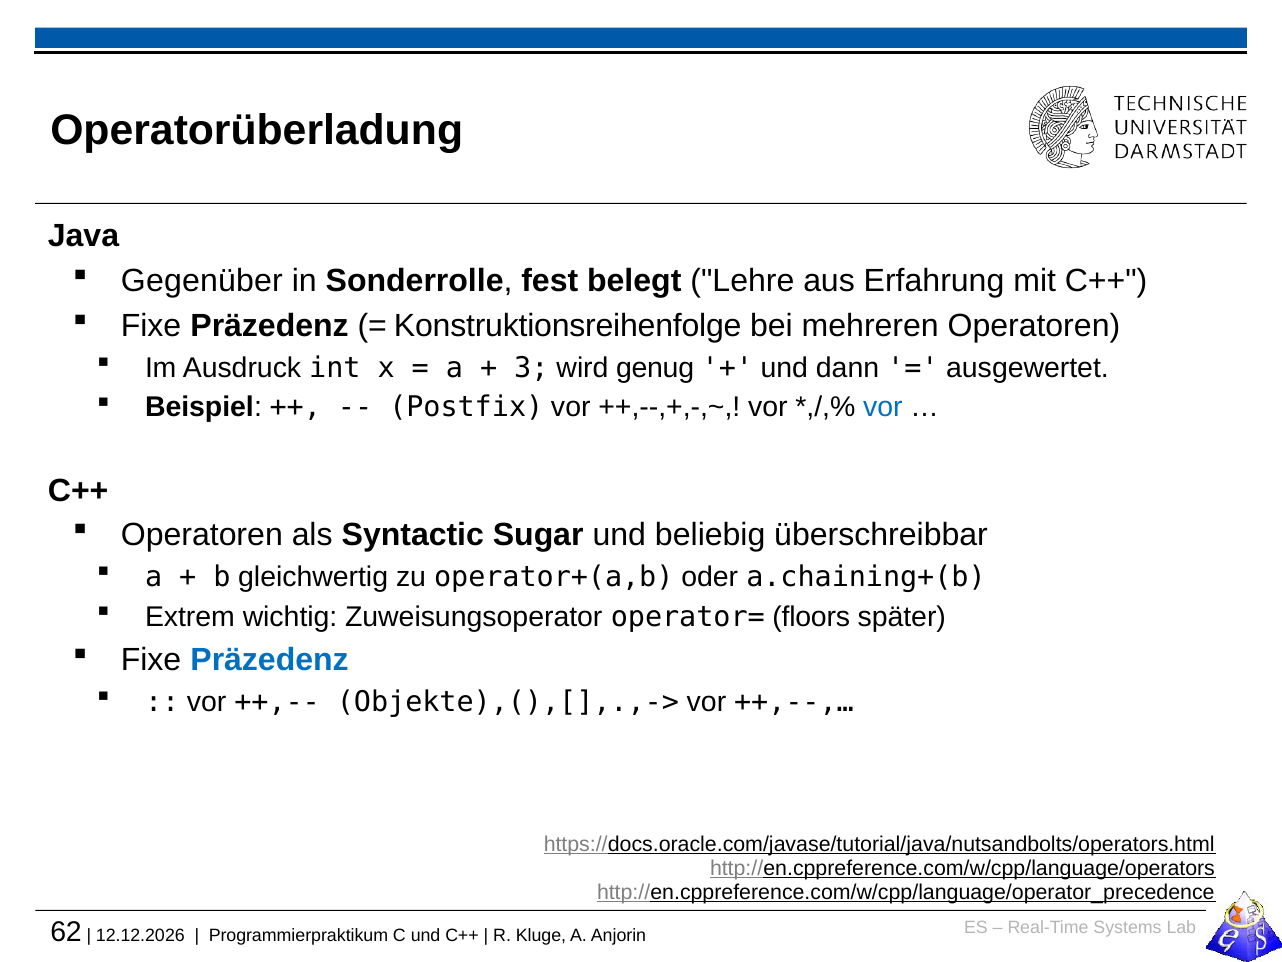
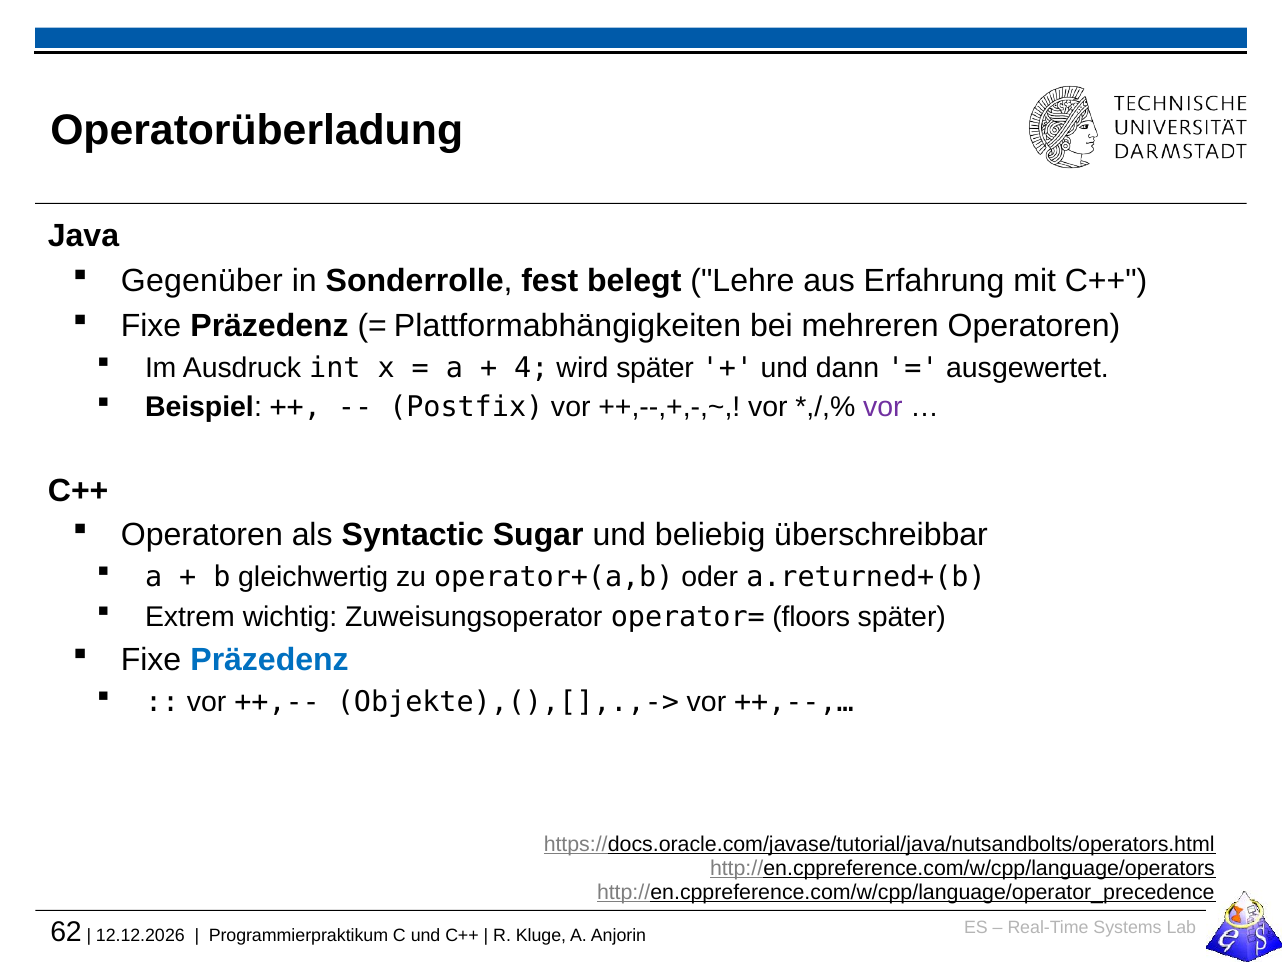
Konstruktionsreihenfolge: Konstruktionsreihenfolge -> Plattformabhängigkeiten (568, 326)
3: 3 -> 4 (531, 367)
wird genug: genug -> später (655, 367)
vor colour: blue -> purple (883, 407)
a.chaining+(b: a.chaining+(b -> a.returned+(b (866, 577)
